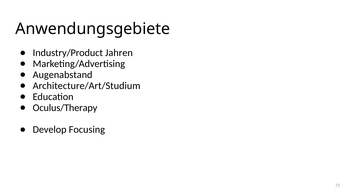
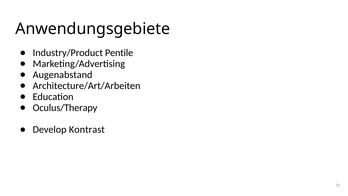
Jahren: Jahren -> Pentile (119, 53)
Architecture/Art/Studium: Architecture/Art/Studium -> Architecture/Art/Arbeiten (87, 86)
Focusing: Focusing -> Kontrast (87, 129)
